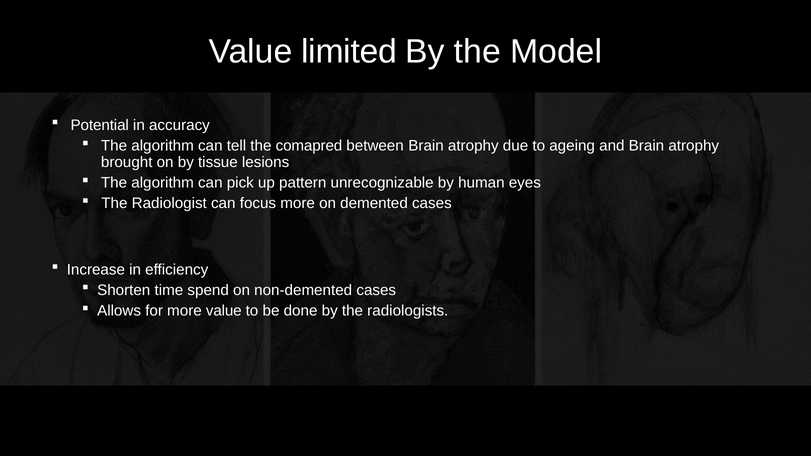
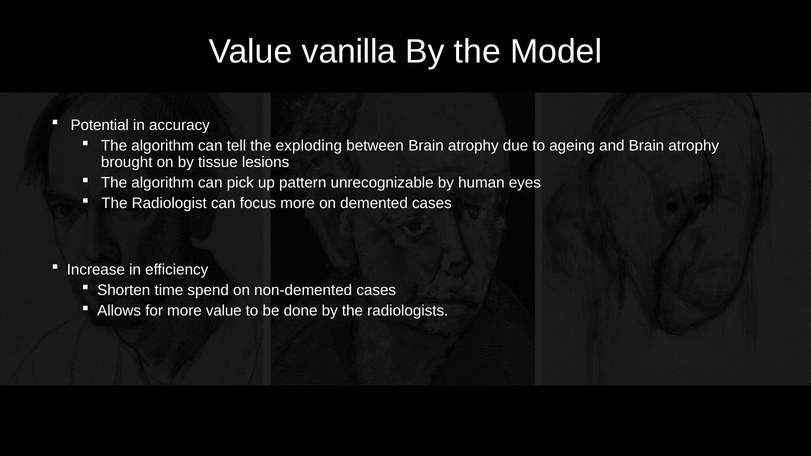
limited: limited -> vanilla (349, 51)
comapred: comapred -> exploding (309, 146)
